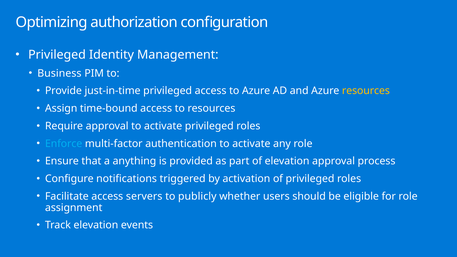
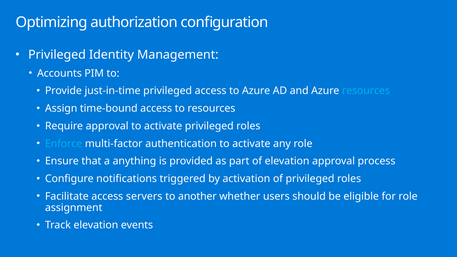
Business: Business -> Accounts (59, 73)
resources colour: yellow -> light blue (366, 91)
publicly: publicly -> another (197, 196)
